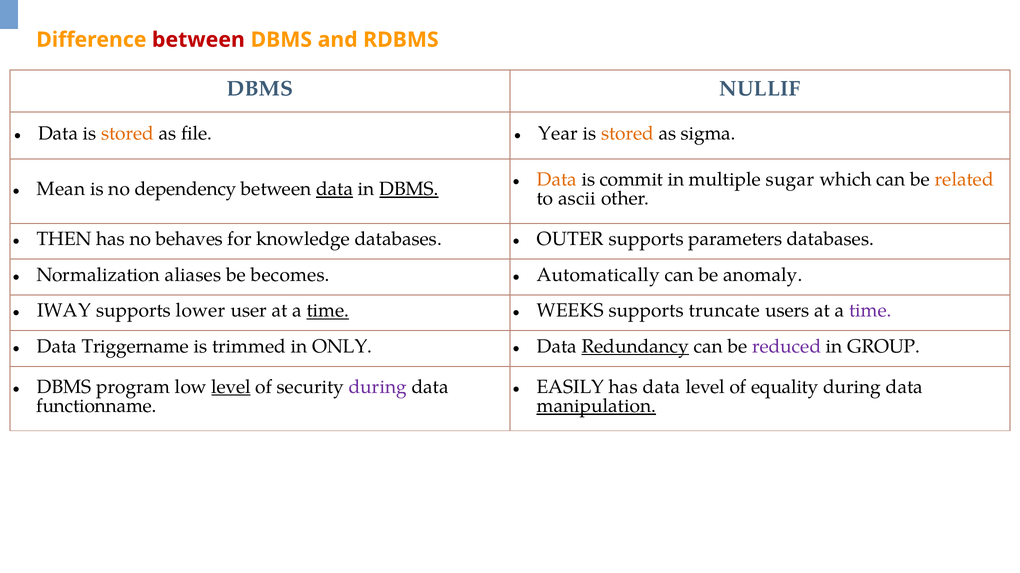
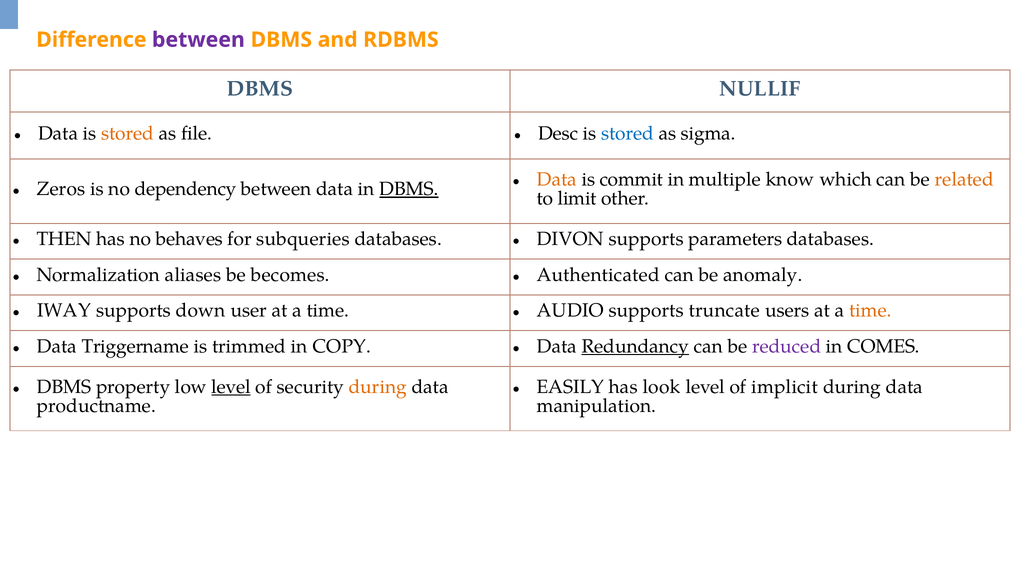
between colour: red -> purple (198, 40)
Year: Year -> Desc (558, 134)
stored colour: orange -> blue (628, 134)
sugar: sugar -> know (790, 180)
Mean: Mean -> Zeros (61, 189)
data underline: present -> none (335, 189)
ascii: ascii -> limit (577, 199)
knowledge: knowledge -> subqueries (303, 239)
OUTER: OUTER -> DIVON (570, 239)
Automatically: Automatically -> Authenticated (598, 275)
lower: lower -> down (201, 311)
time underline: present -> none (328, 311)
WEEKS: WEEKS -> AUDIO (570, 311)
time colour: purple -> orange (870, 311)
ONLY: ONLY -> COPY (342, 347)
GROUP: GROUP -> COMES (884, 347)
program: program -> property (133, 387)
during colour: purple -> orange (378, 387)
has data: data -> look (661, 387)
equality: equality -> implicit (785, 387)
functionname: functionname -> productname (96, 407)
manipulation underline: present -> none (596, 407)
